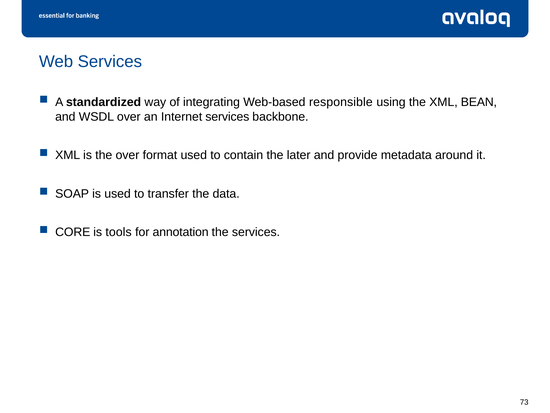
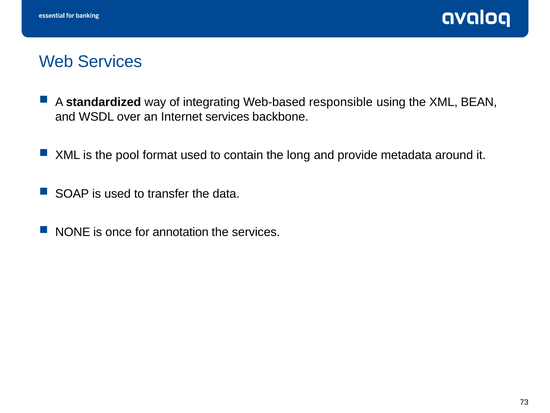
the over: over -> pool (127, 155)
later: later -> long (299, 155)
CORE: CORE -> NONE (73, 232)
tools: tools -> once (119, 232)
